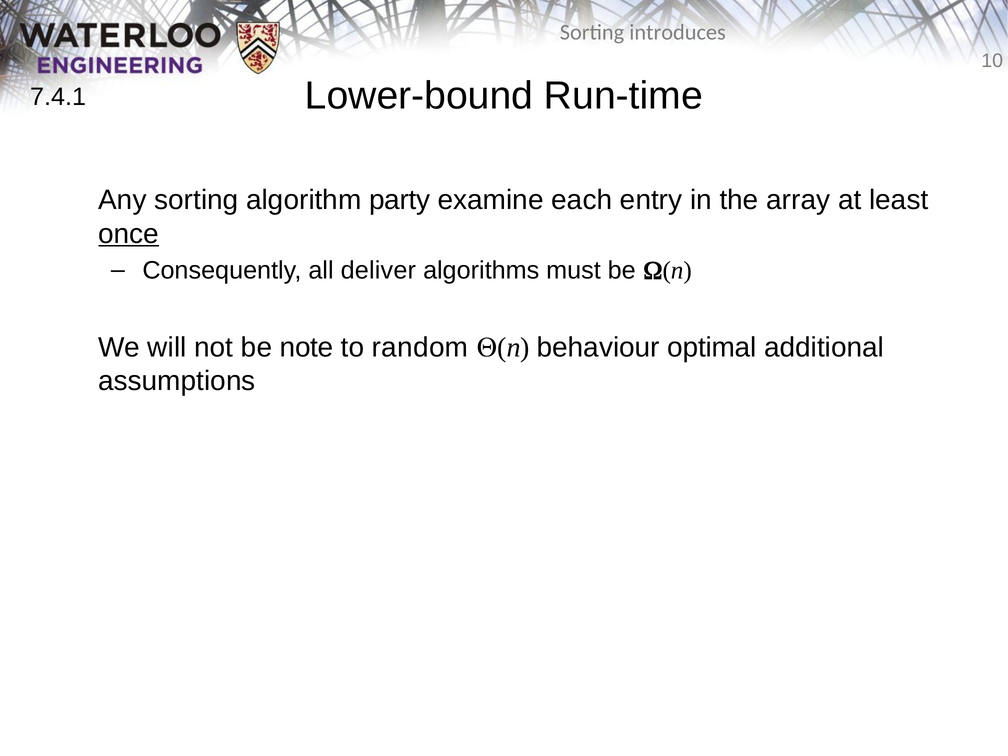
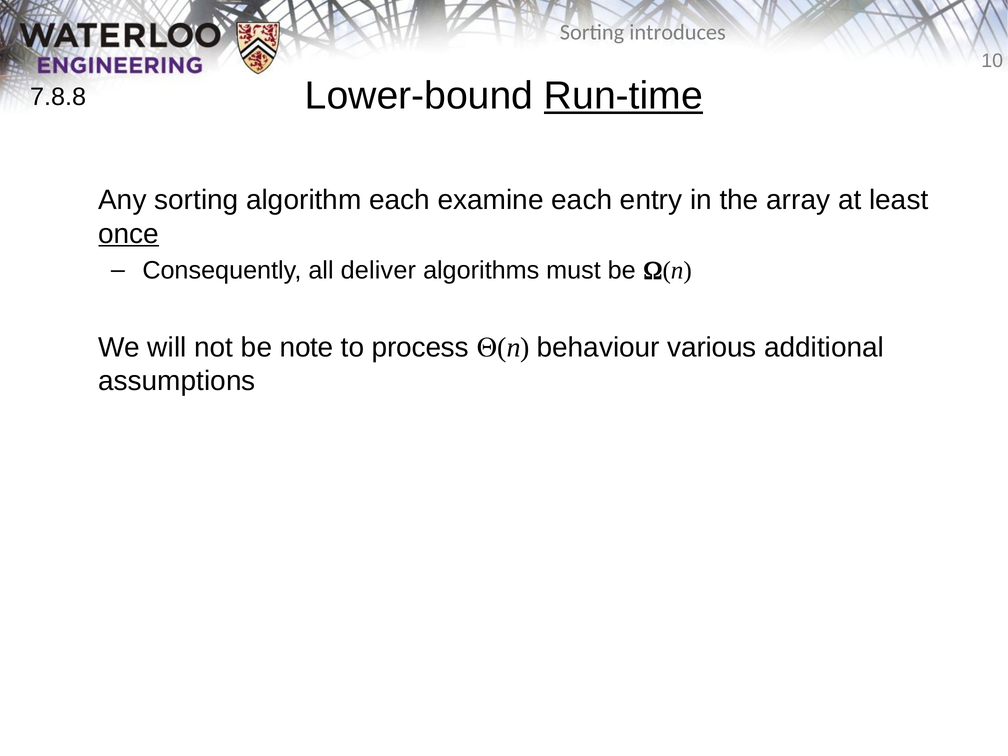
Run-time underline: none -> present (623, 96)
7.4.1: 7.4.1 -> 7.8.8 (58, 97)
algorithm party: party -> each (400, 200)
random: random -> process (420, 348)
optimal: optimal -> various (712, 348)
